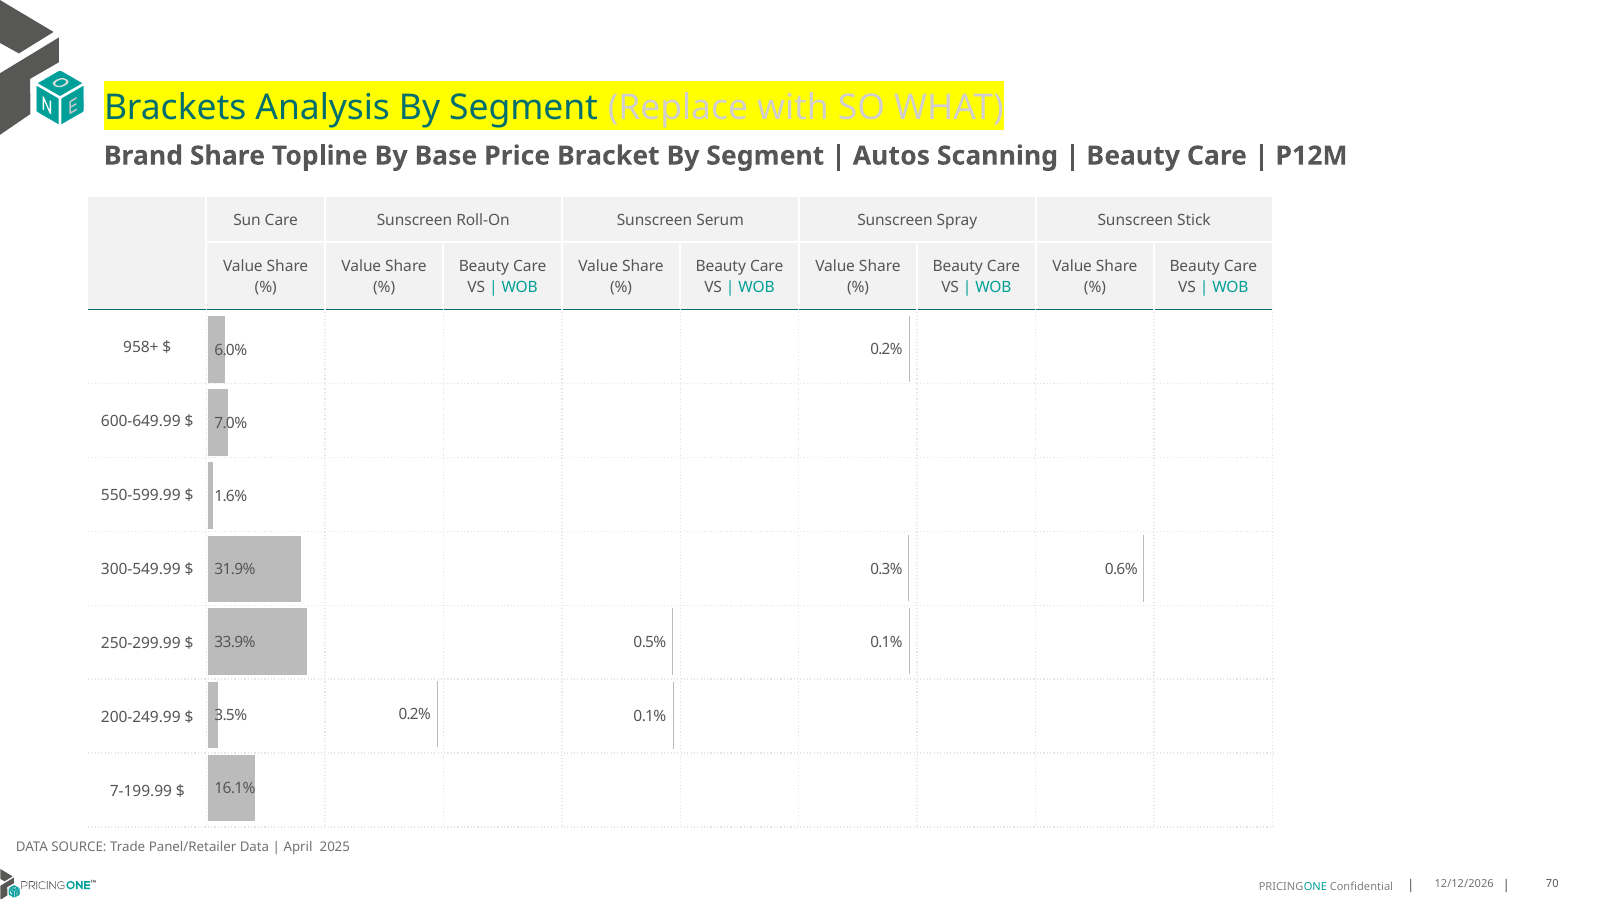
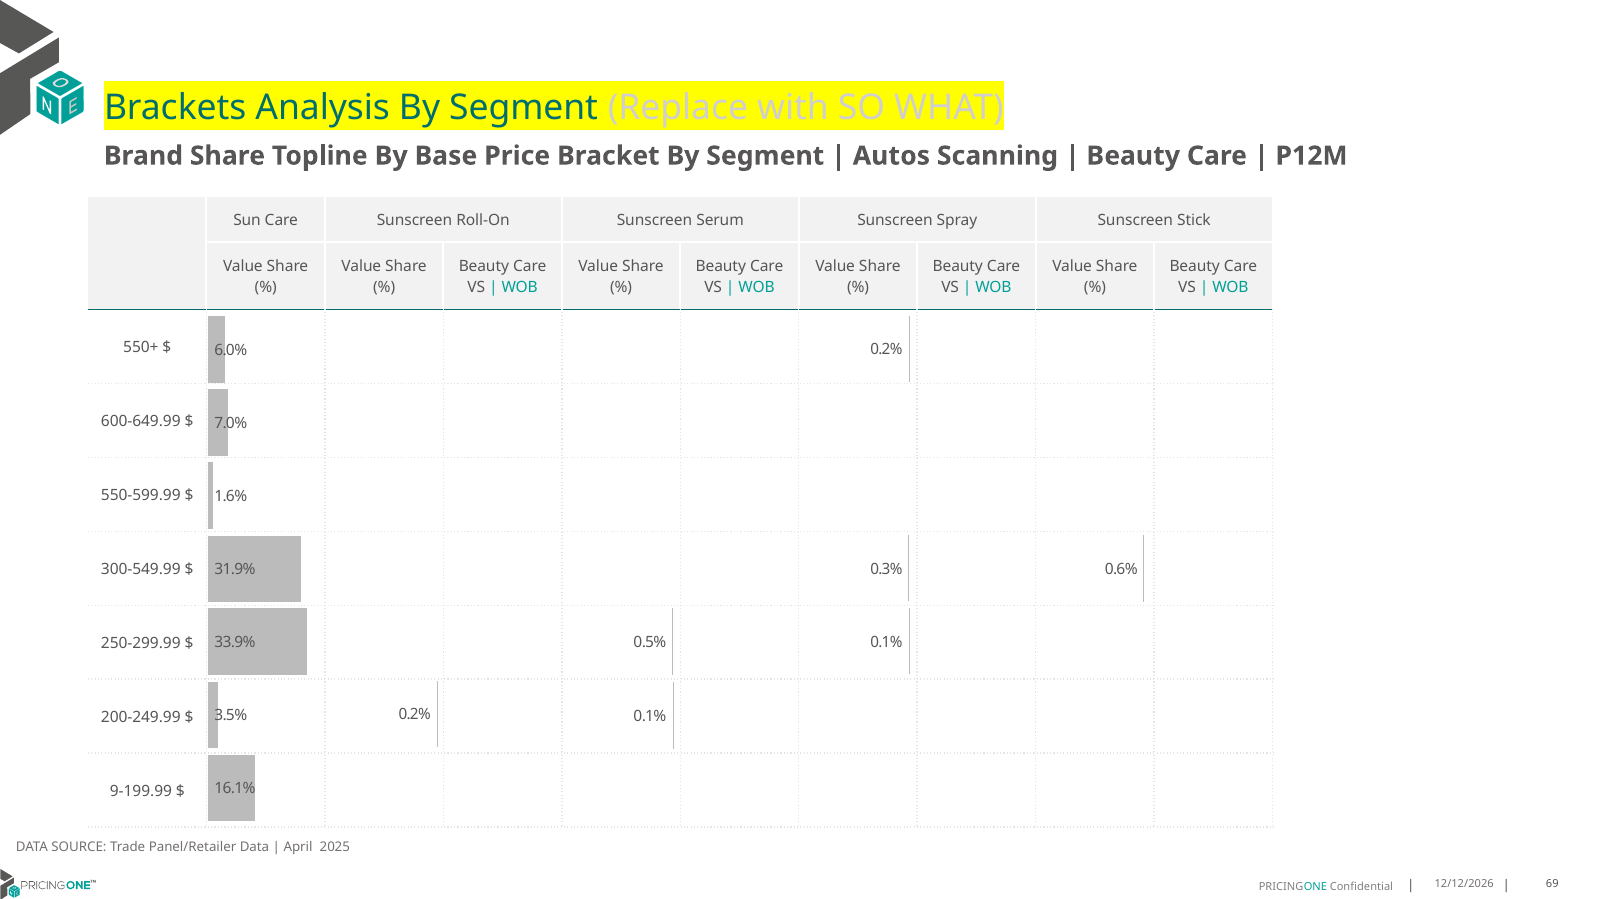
958+: 958+ -> 550+ (141, 348)
7-199.99: 7-199.99 -> 9-199.99 (141, 791)
70: 70 -> 69 (1552, 884)
